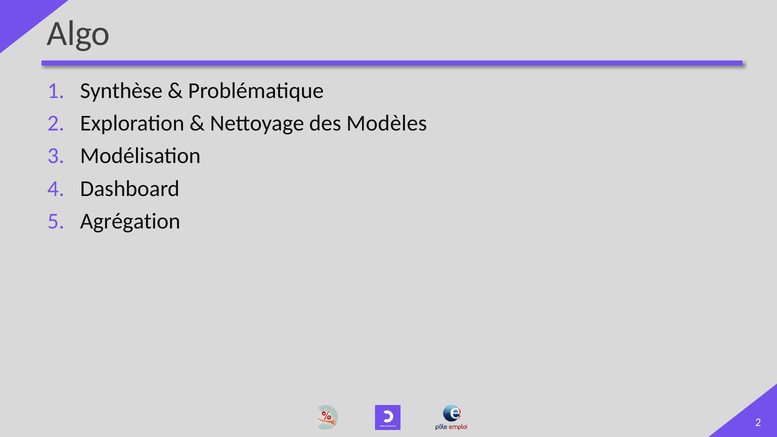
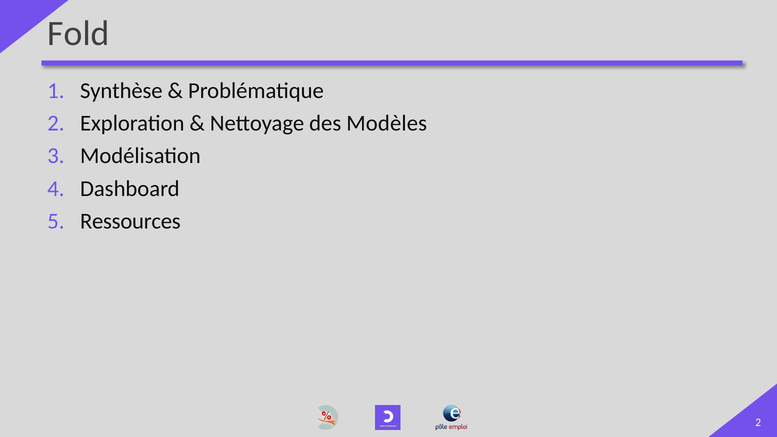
Algo: Algo -> Fold (78, 33)
Agrégation: Agrégation -> Ressources (130, 221)
